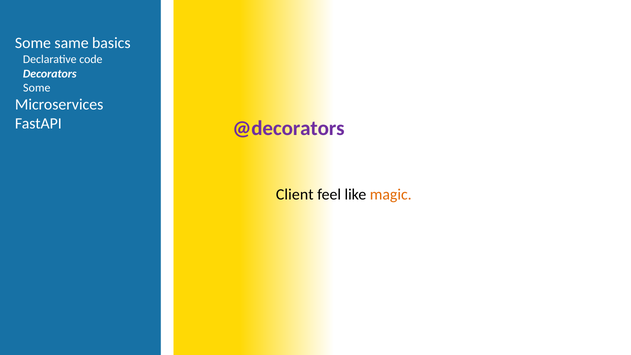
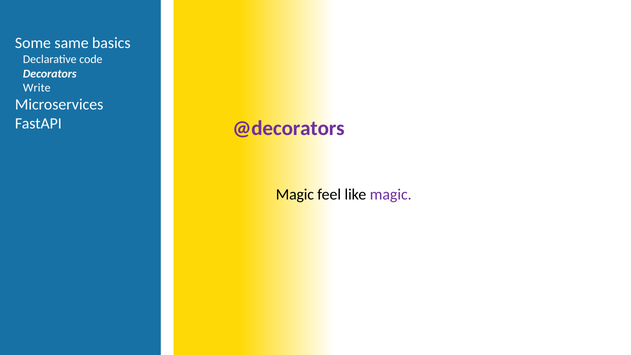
Some: Some -> Write (37, 88)
Client: Client -> Magic (295, 195)
magic colour: orange -> purple (391, 195)
